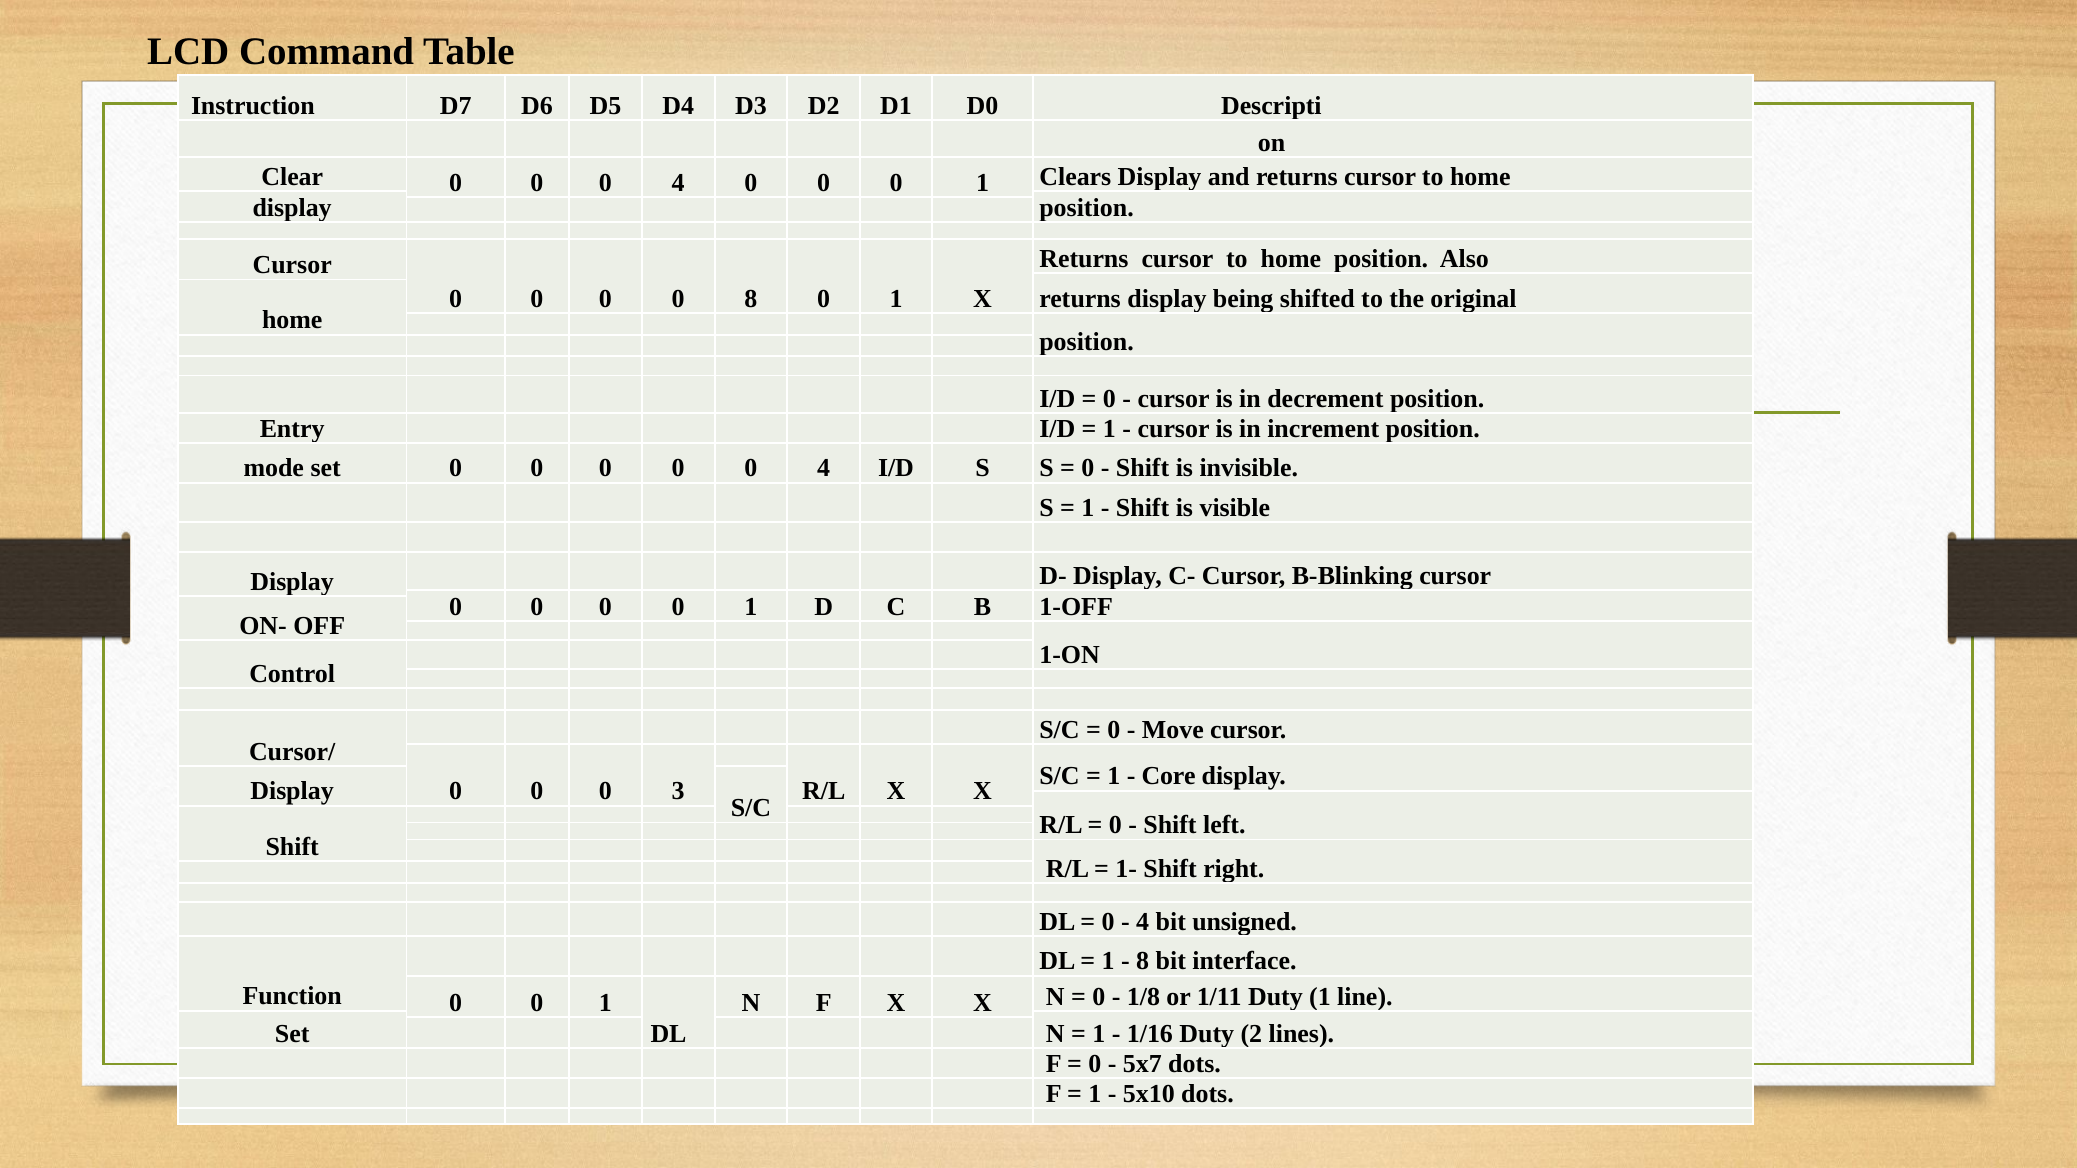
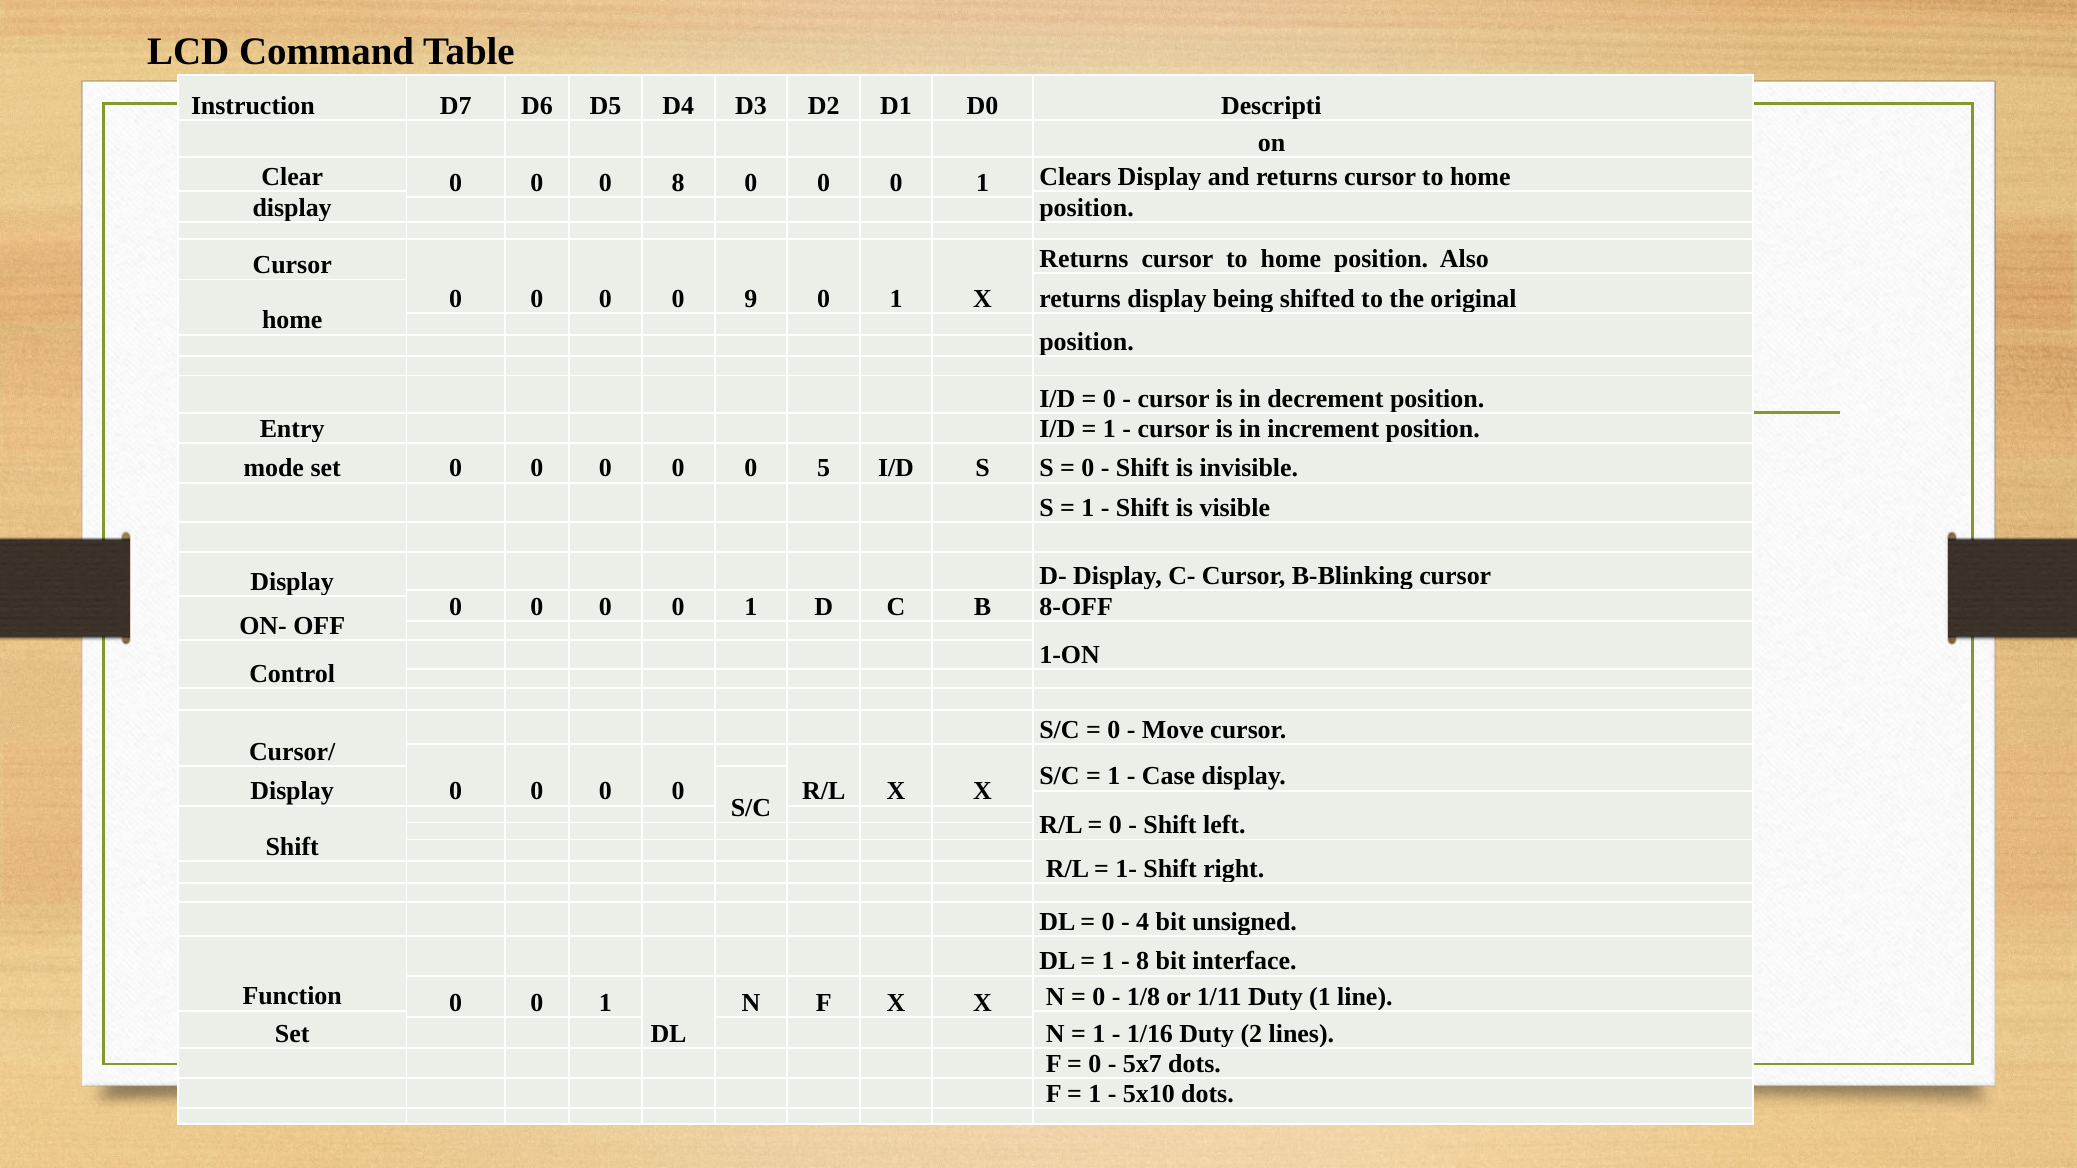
4: 4 -> 8 (678, 183)
0 8: 8 -> 9 (751, 299)
4: 4 -> 5 (824, 468)
1-OFF: 1-OFF -> 8-OFF (1076, 607)
Core: Core -> Case (1169, 777)
3: 3 -> 0 (678, 792)
